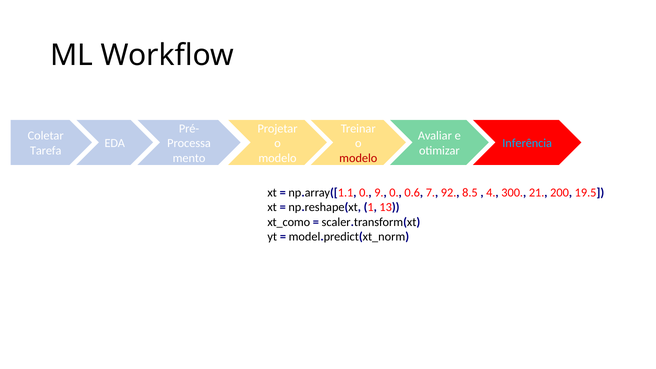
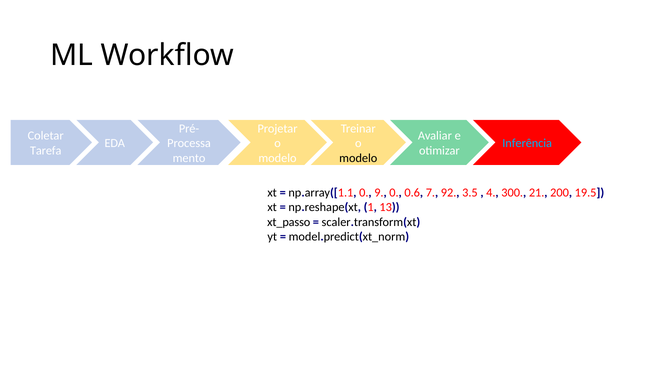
modelo colour: red -> black (358, 158)
8.5: 8.5 -> 3.5 (470, 193)
xt_como: xt_como -> xt_passo (289, 222)
